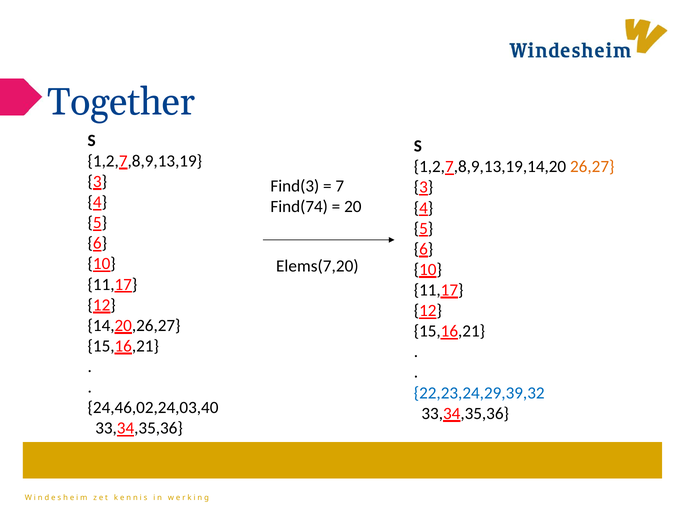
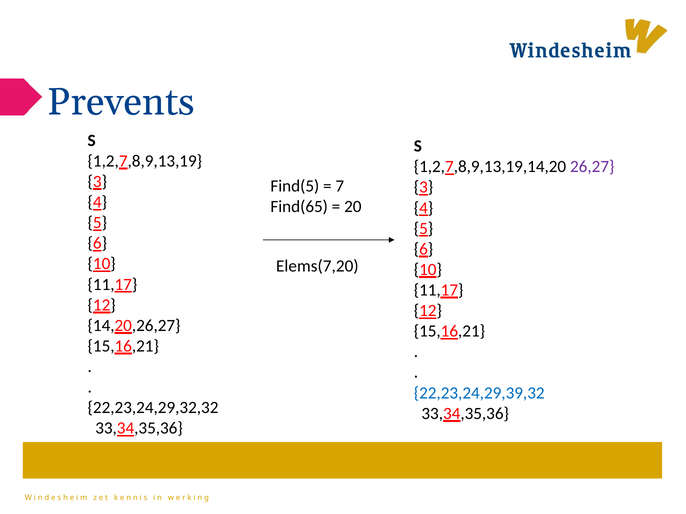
Together: Together -> Prevents (121, 102)
26,27 colour: orange -> purple (592, 167)
Find(3: Find(3 -> Find(5 (295, 186)
Find(74: Find(74 -> Find(65 (299, 207)
24,46,02,24,03,40: 24,46,02,24,03,40 -> 22,23,24,29,32,32 (153, 408)
